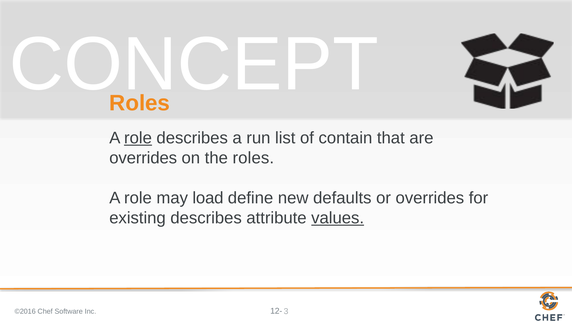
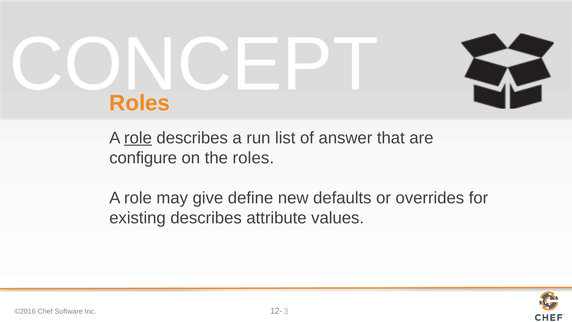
contain: contain -> answer (345, 138)
overrides: overrides -> configure (143, 158)
load: load -> give (208, 198)
values underline: present -> none (338, 218)
